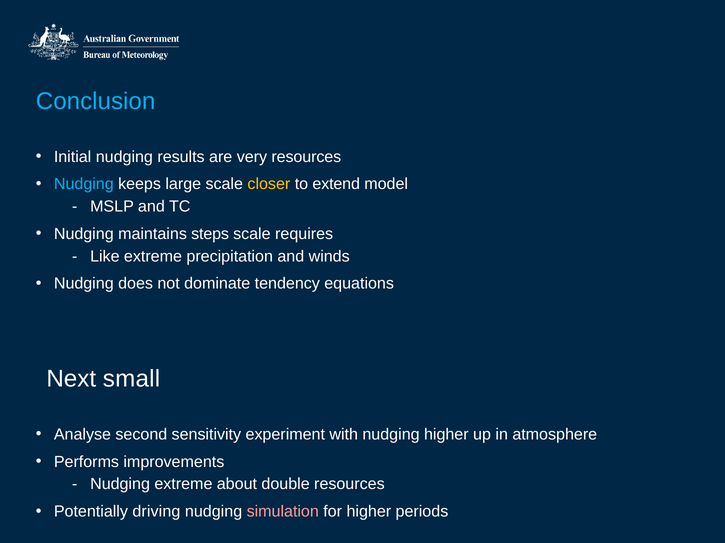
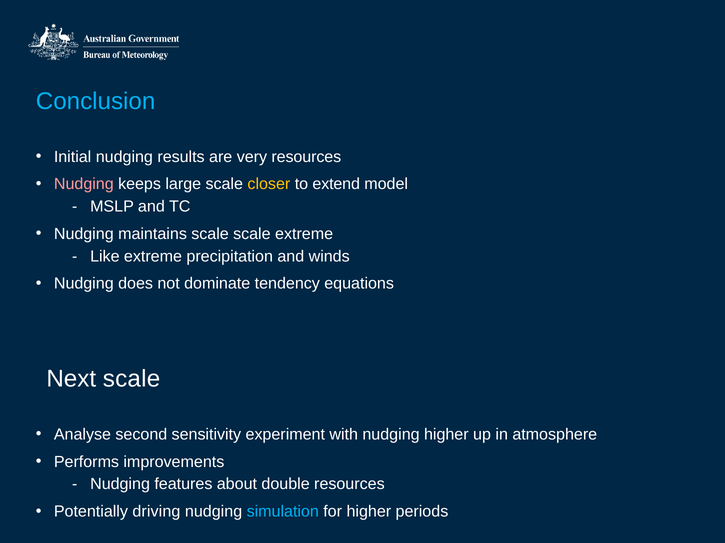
Nudging colour: light blue -> pink (84, 184)
maintains steps: steps -> scale (210, 234)
scale requires: requires -> extreme (304, 234)
Next small: small -> scale (132, 379)
Nudging extreme: extreme -> features (183, 485)
simulation colour: pink -> light blue (283, 512)
